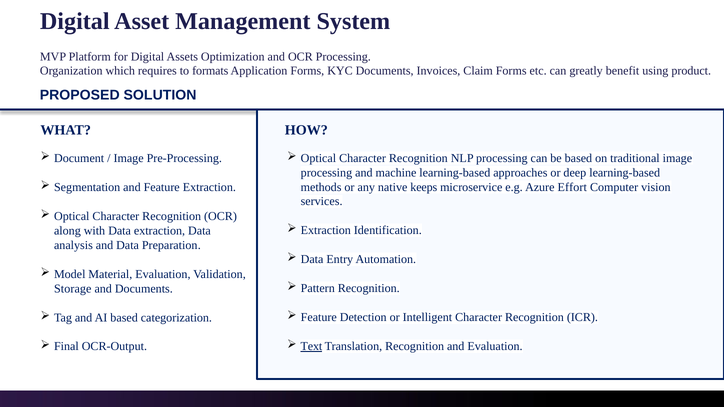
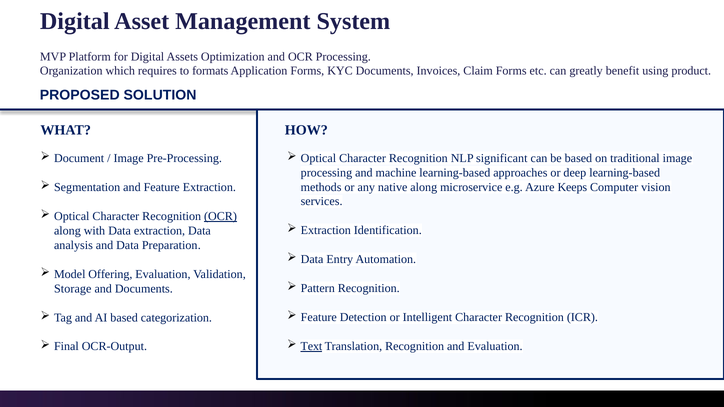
NLP processing: processing -> significant (502, 158)
native keeps: keeps -> along (424, 187)
Effort: Effort -> Keeps (572, 187)
OCR underline: none -> present (221, 216)
Material: Material -> Offering (110, 274)
